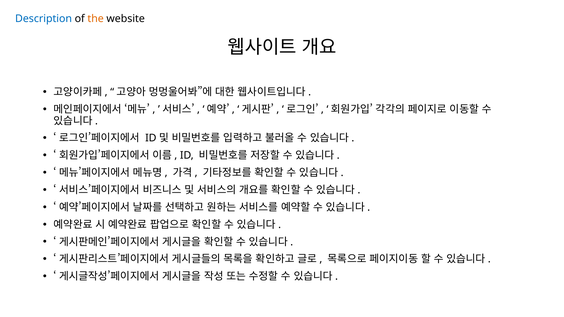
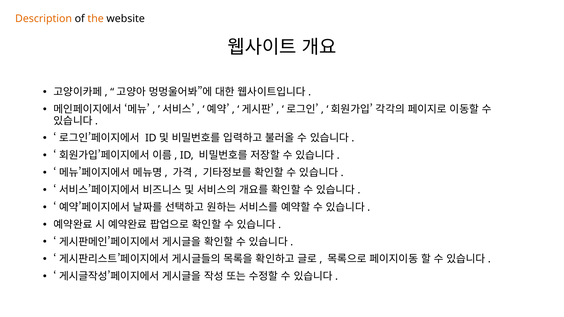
Description colour: blue -> orange (44, 19)
